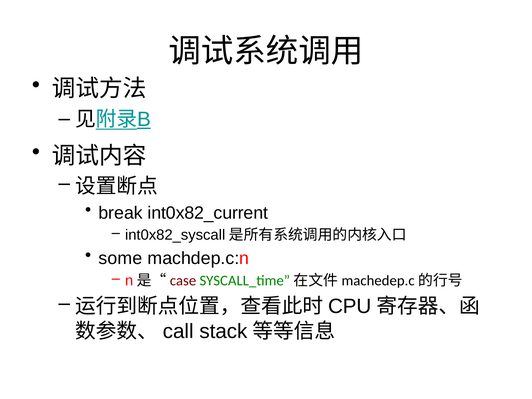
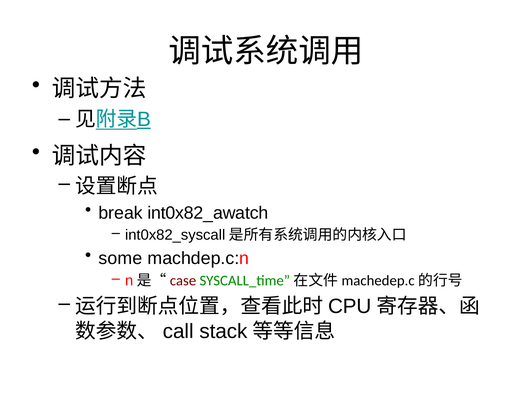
int0x82_current: int0x82_current -> int0x82_awatch (208, 213)
